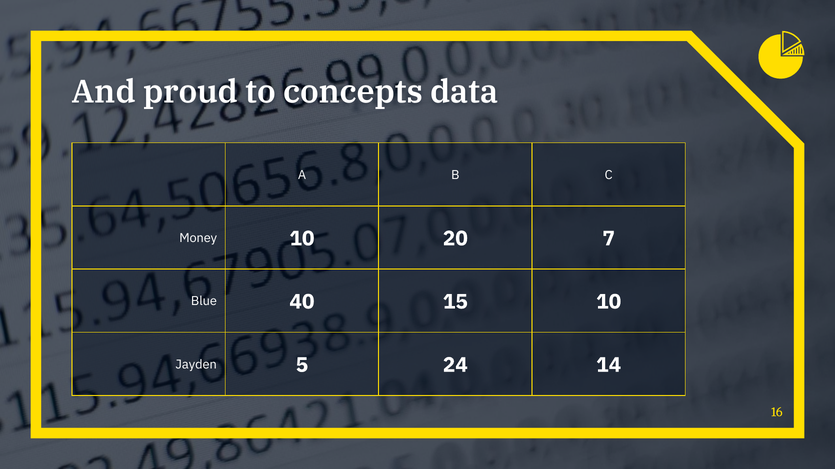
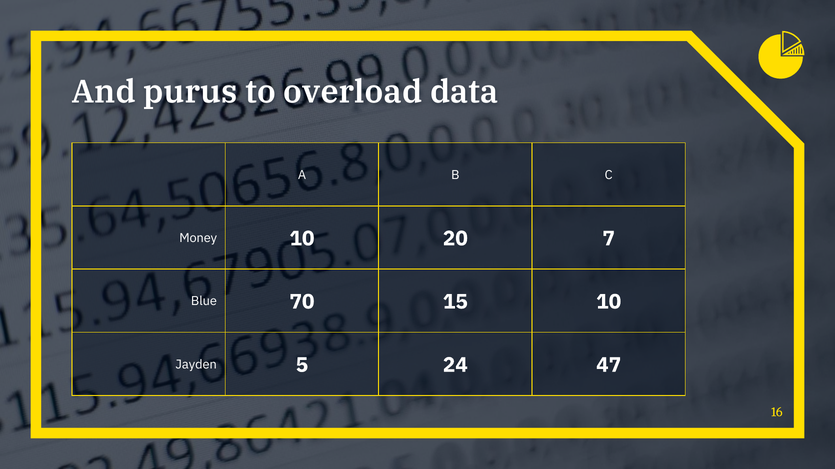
proud: proud -> purus (190, 92)
concepts: concepts -> overload (353, 92)
40: 40 -> 70 (302, 302)
14: 14 -> 47 (609, 365)
